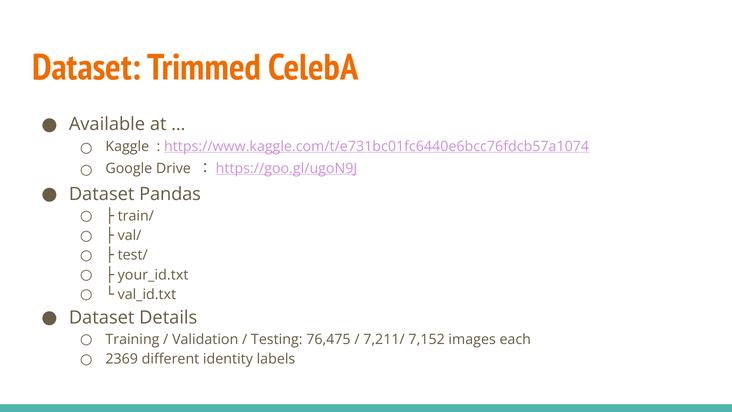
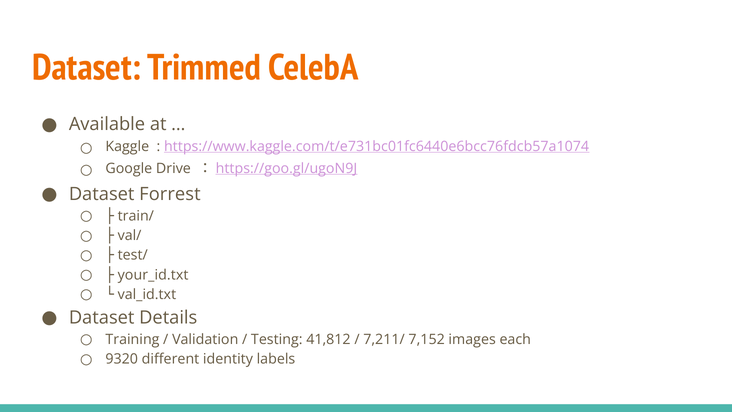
Pandas: Pandas -> Forrest (170, 194)
76,475: 76,475 -> 41,812 (328, 339)
2369: 2369 -> 9320 (122, 359)
